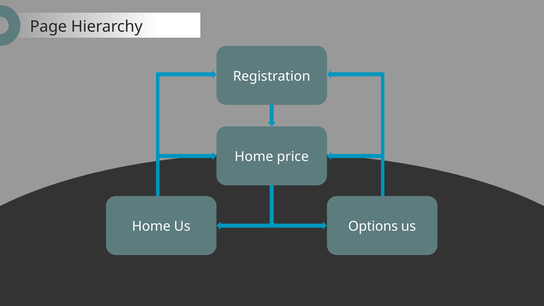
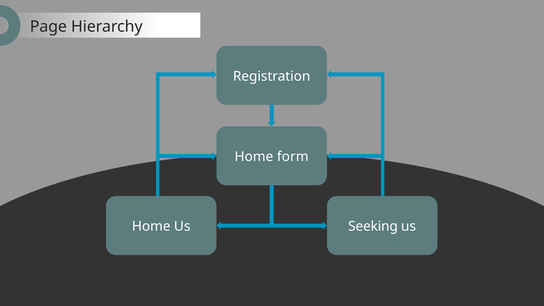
price: price -> form (293, 157)
Options: Options -> Seeking (373, 226)
